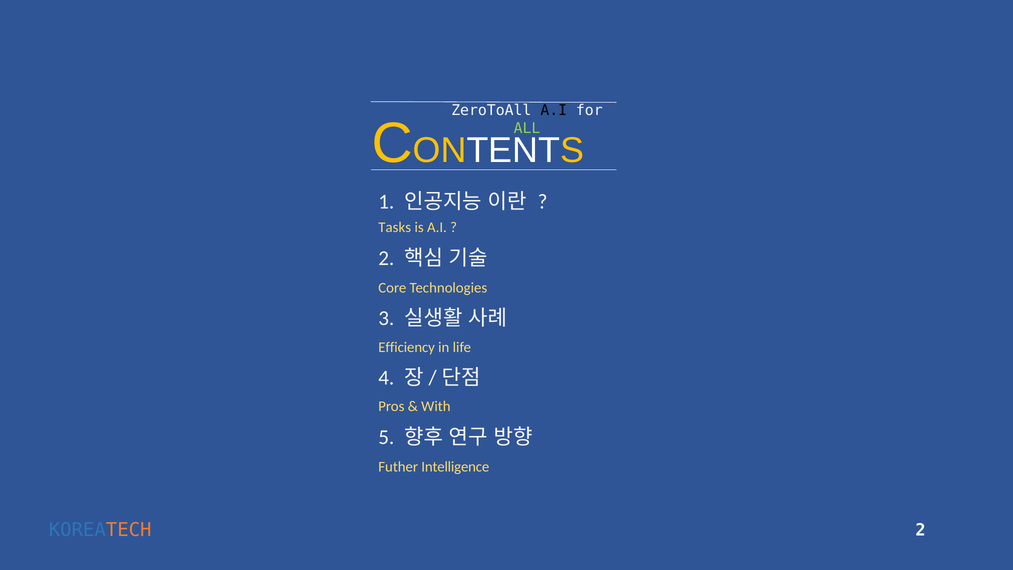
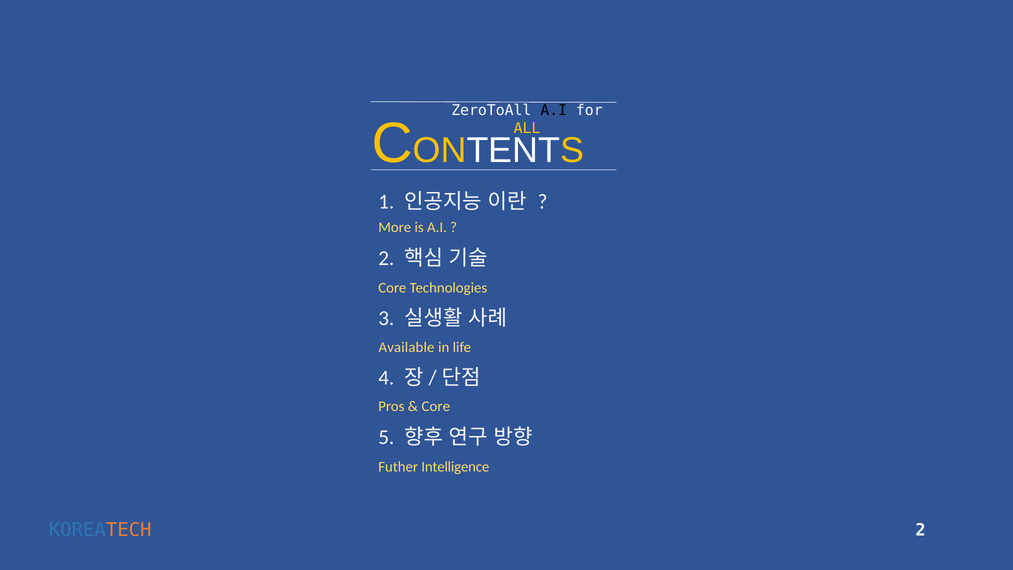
ALL colour: light green -> yellow (527, 128)
Tasks: Tasks -> More (395, 227)
Efficiency: Efficiency -> Available (407, 347)
With: With -> Core (436, 406)
